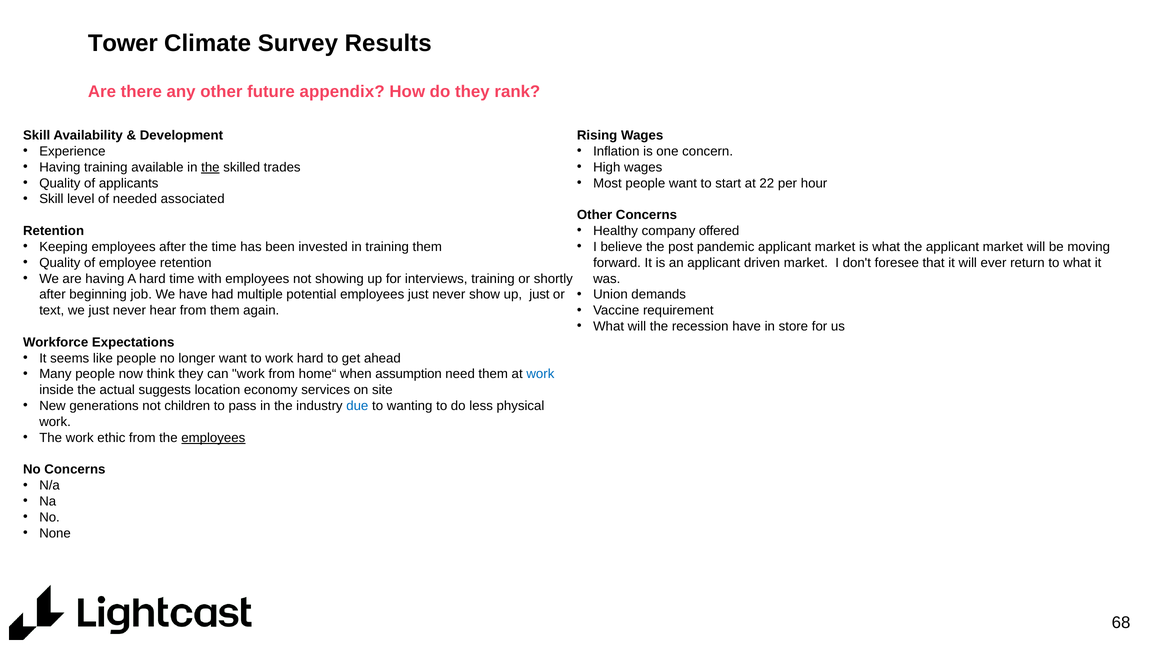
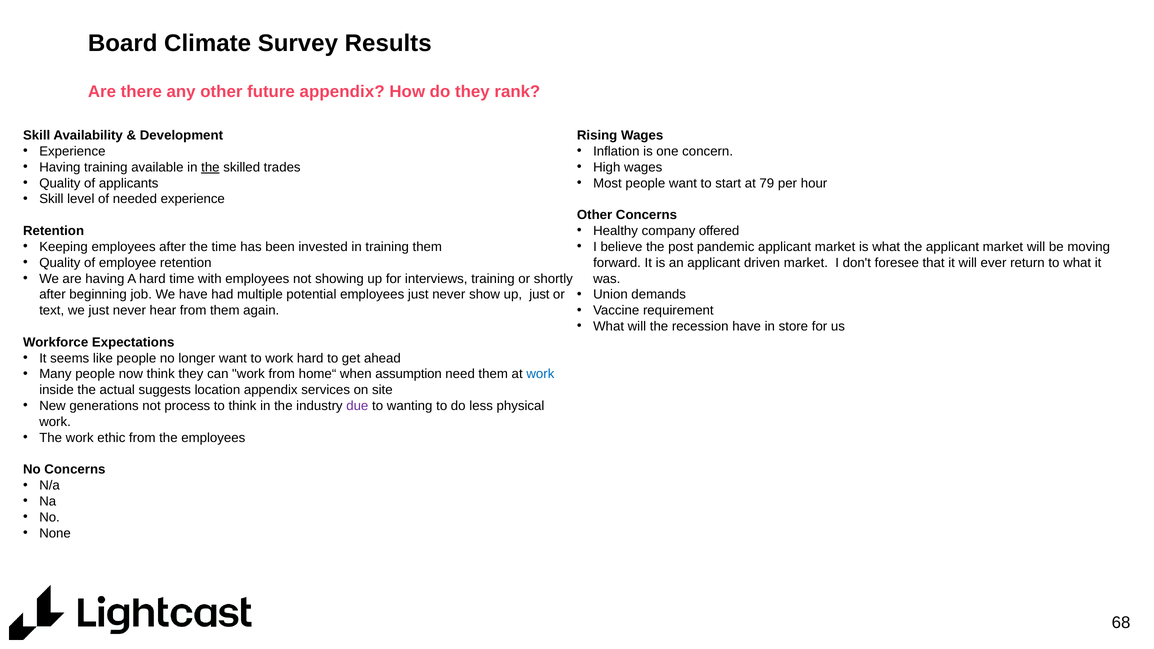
Tower: Tower -> Board (123, 43)
22: 22 -> 79 (767, 183)
needed associated: associated -> experience (193, 199)
location economy: economy -> appendix (271, 390)
children: children -> process (187, 406)
to pass: pass -> think (242, 406)
due colour: blue -> purple (357, 406)
employees underline: present -> none (213, 438)
